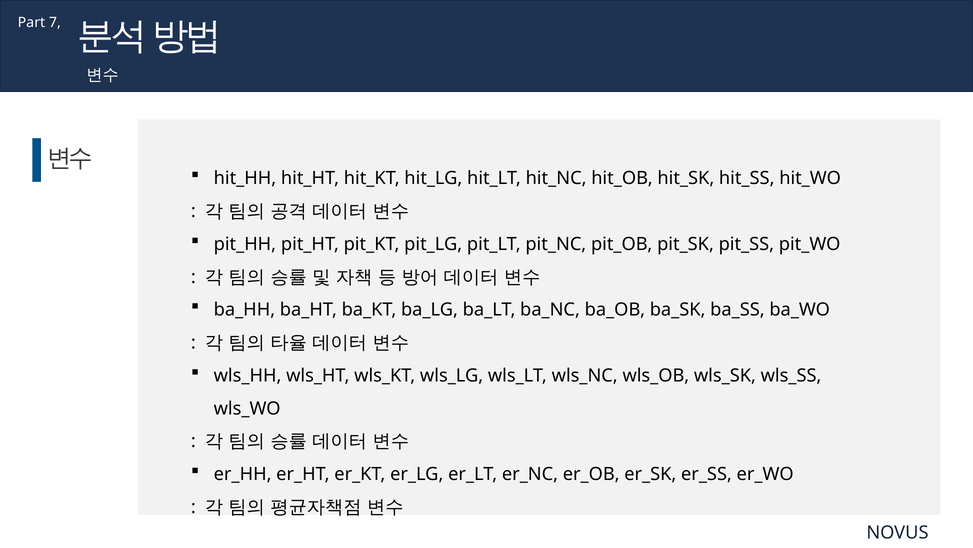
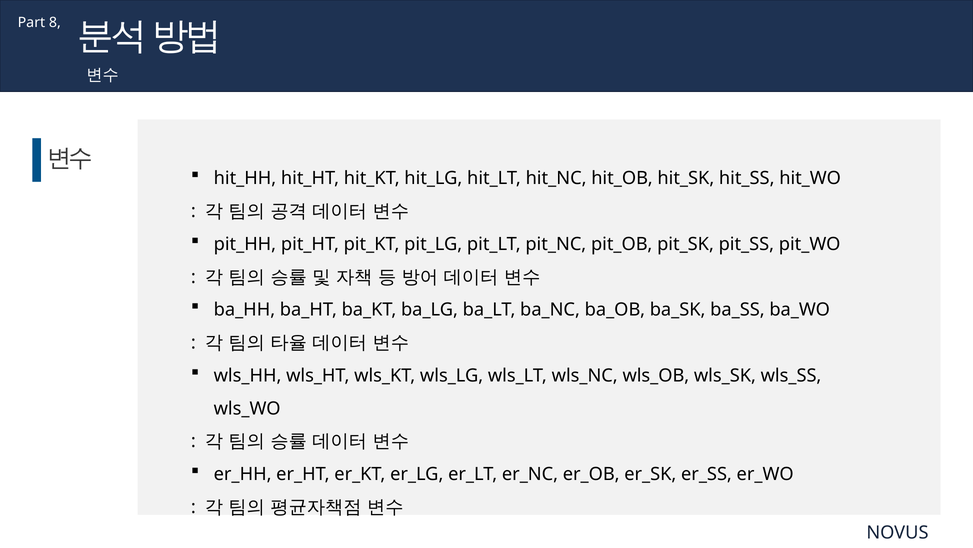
7: 7 -> 8 (55, 22)
